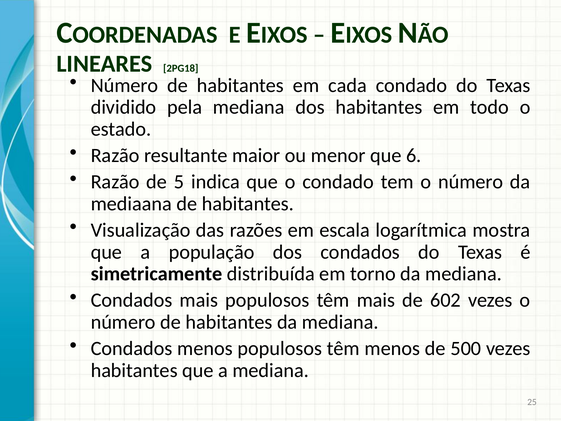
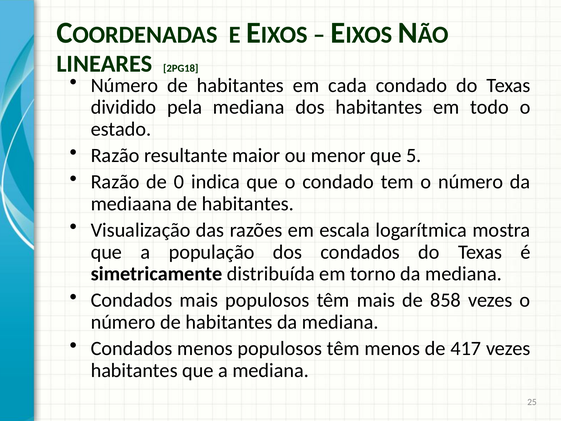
6: 6 -> 5 (414, 155)
5: 5 -> 0 (179, 182)
602: 602 -> 858 (446, 300)
500: 500 -> 417 (466, 348)
